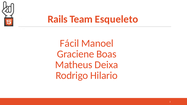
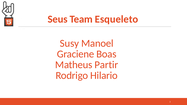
Rails: Rails -> Seus (58, 19)
Fácil: Fácil -> Susy (69, 43)
Deixa: Deixa -> Partir (106, 65)
